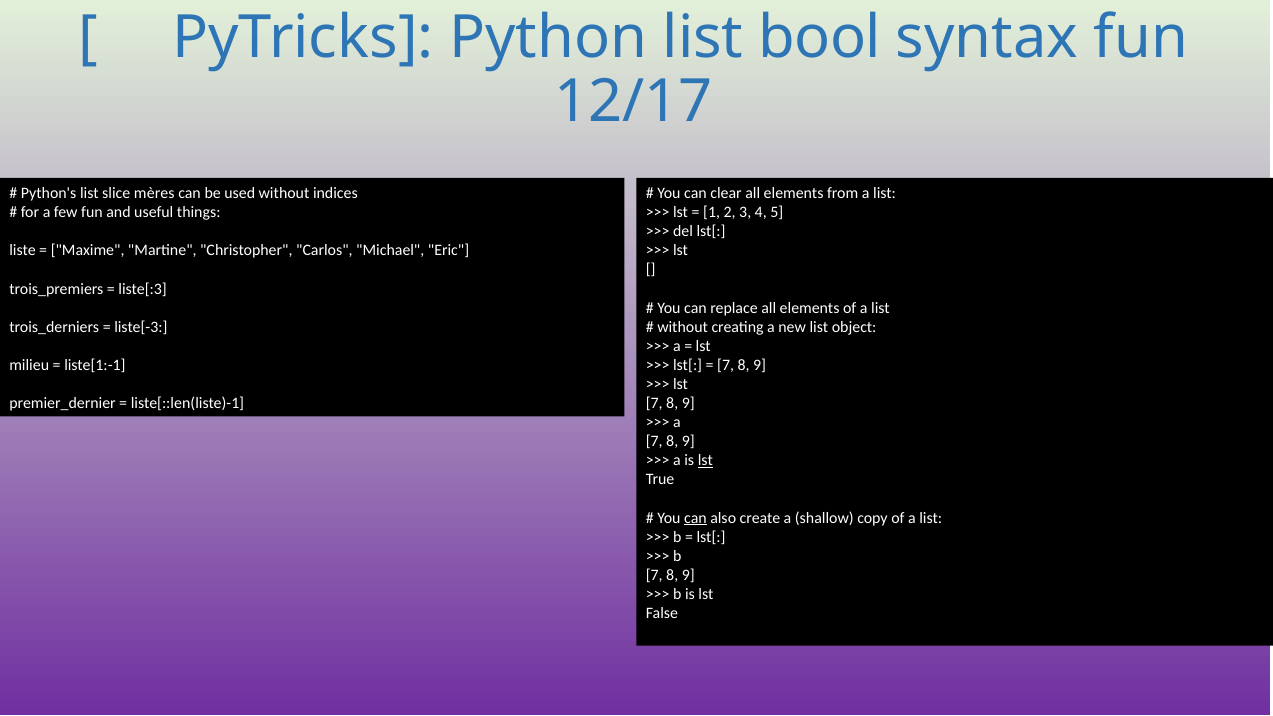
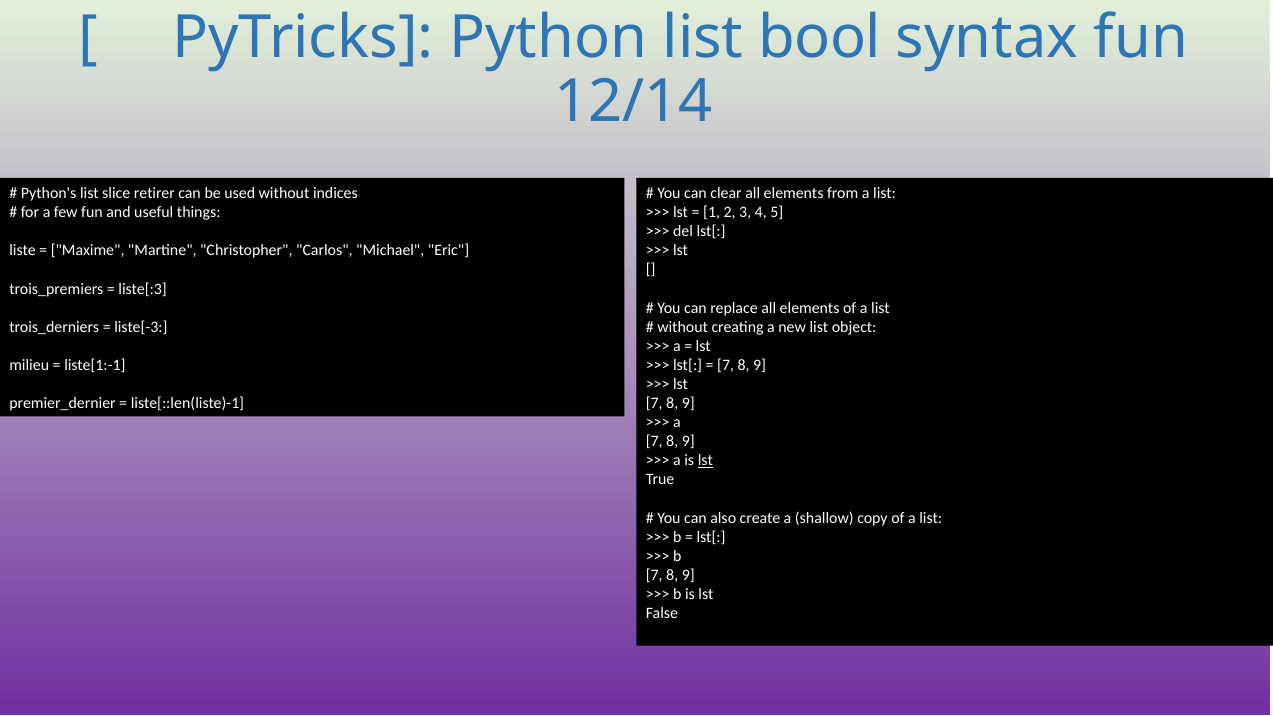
12/17: 12/17 -> 12/14 (634, 102)
mères: mères -> retirer (154, 193)
can underline: present -> none (695, 518)
